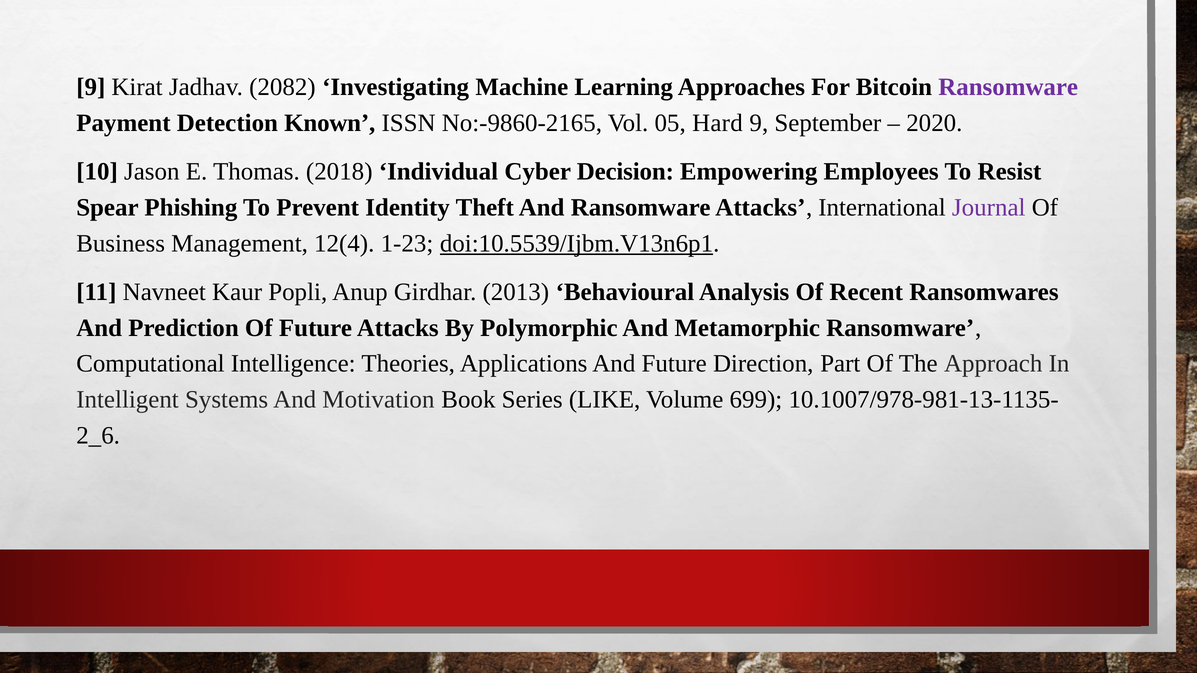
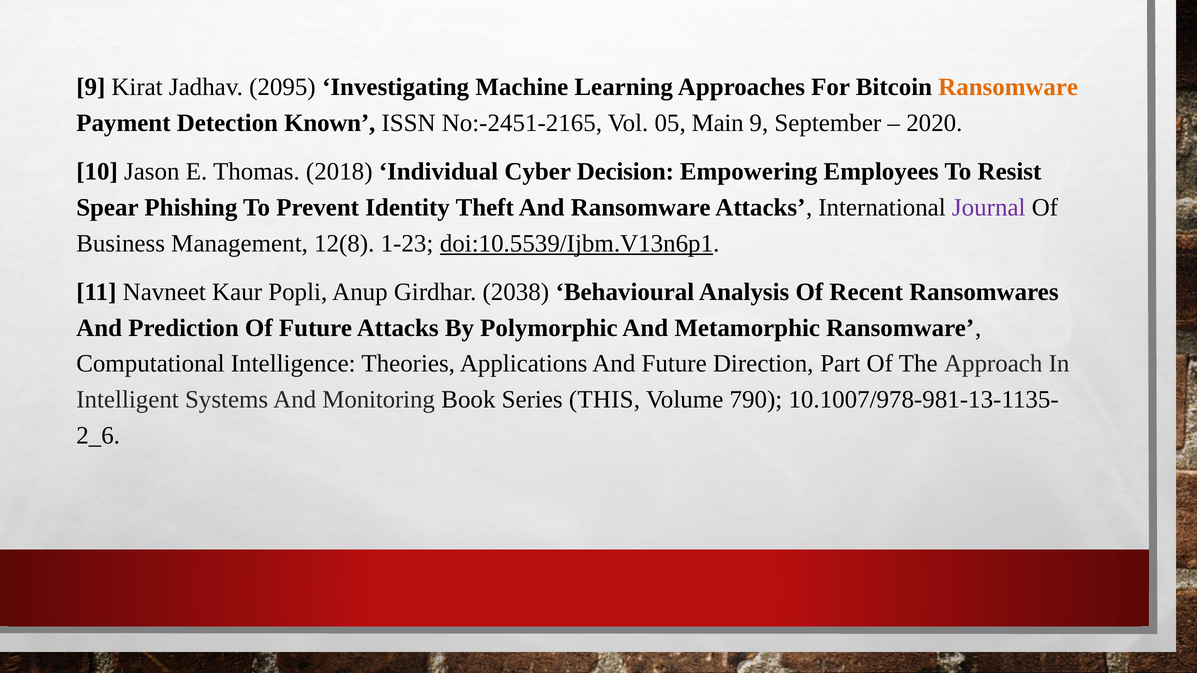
2082: 2082 -> 2095 (282, 87)
Ransomware colour: purple -> orange (1008, 87)
No:-9860-2165: No:-9860-2165 -> No:-2451-2165 (522, 123)
Hard: Hard -> Main (718, 123)
12(4: 12(4 -> 12(8 (344, 244)
2013: 2013 -> 2038 (516, 292)
Motivation: Motivation -> Monitoring (379, 400)
LIKE: LIKE -> THIS (604, 400)
699: 699 -> 790 (756, 400)
